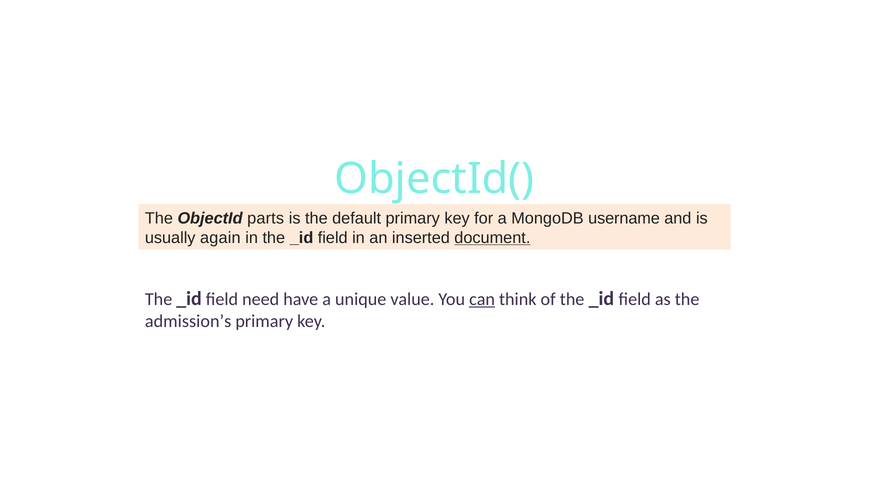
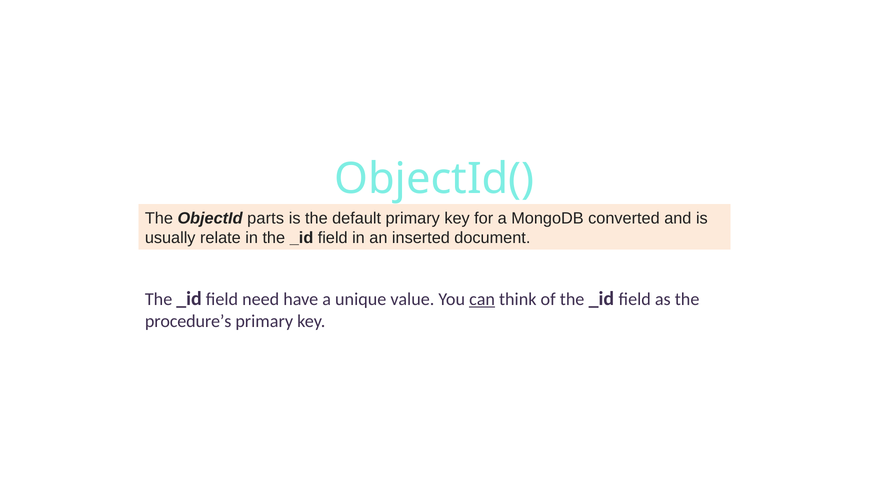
username: username -> converted (624, 218)
again: again -> relate (220, 238)
document underline: present -> none (492, 238)
admission’s: admission’s -> procedure’s (188, 321)
